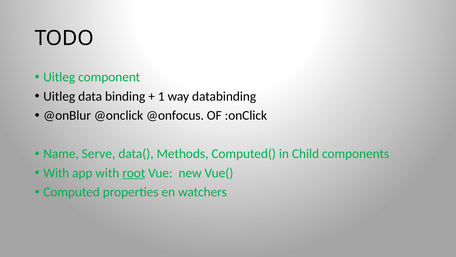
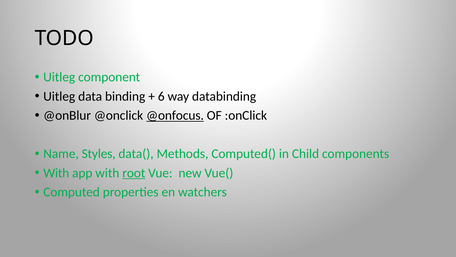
1: 1 -> 6 (161, 96)
@onfocus underline: none -> present (175, 115)
Serve: Serve -> Styles (99, 154)
